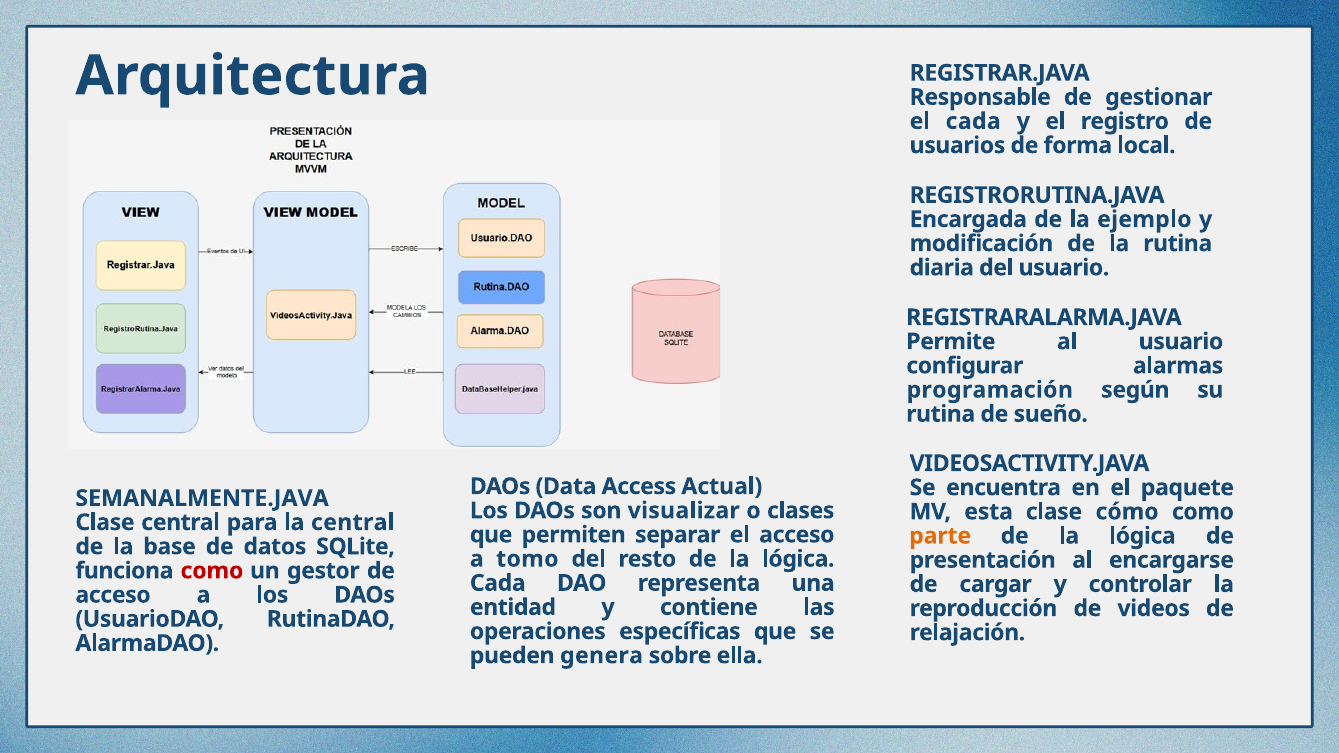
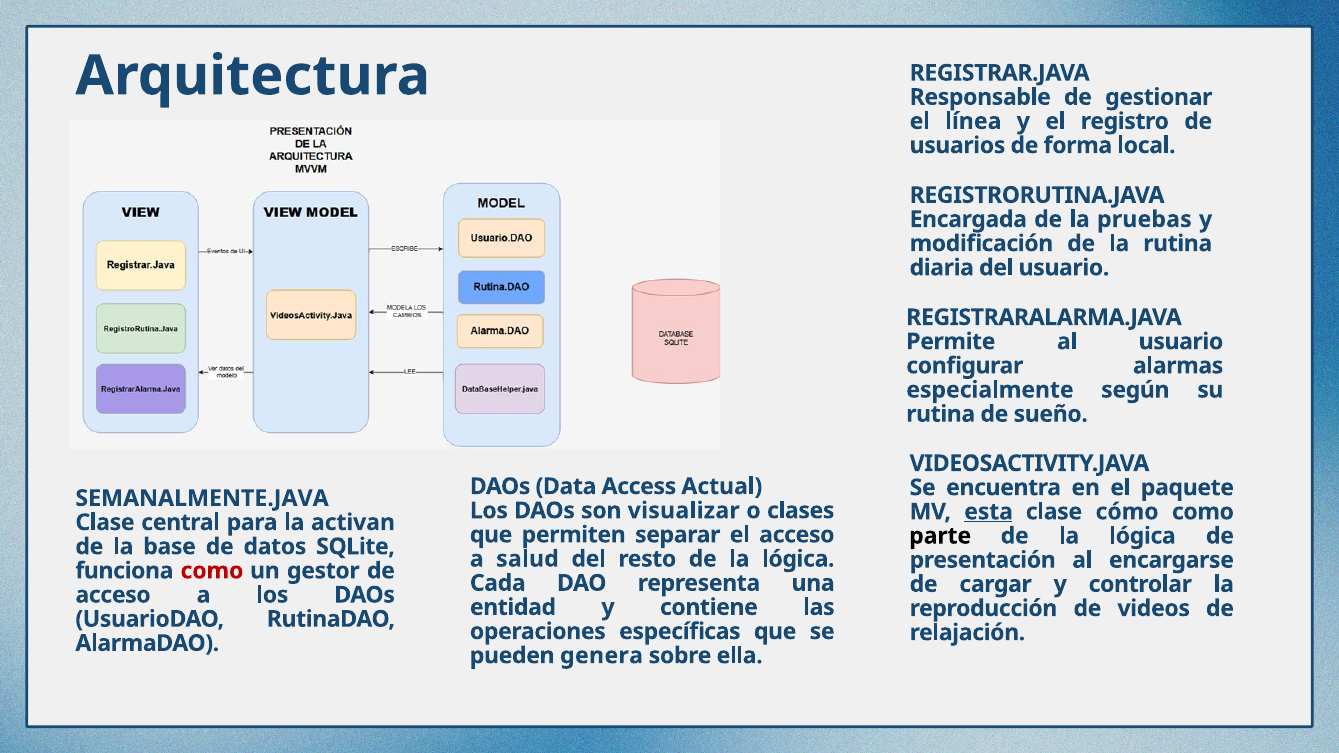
el cada: cada -> línea (973, 121)
ejemplo: ejemplo -> pruebas (1144, 219)
programación: programación -> especialmente (990, 390)
esta underline: none -> present (989, 512)
la central: central -> activan (353, 523)
parte colour: orange -> black (940, 536)
tomo: tomo -> salud (527, 559)
